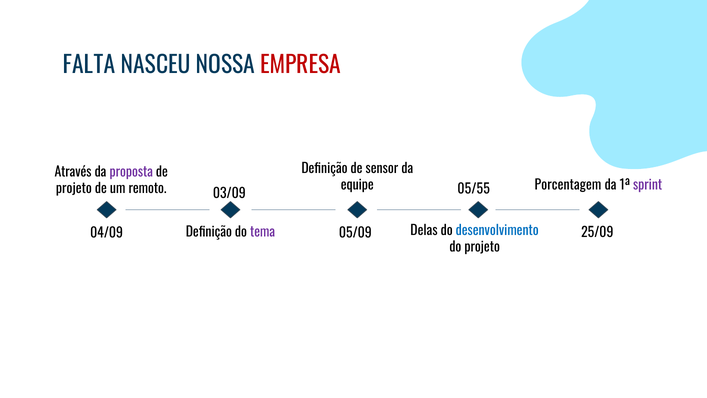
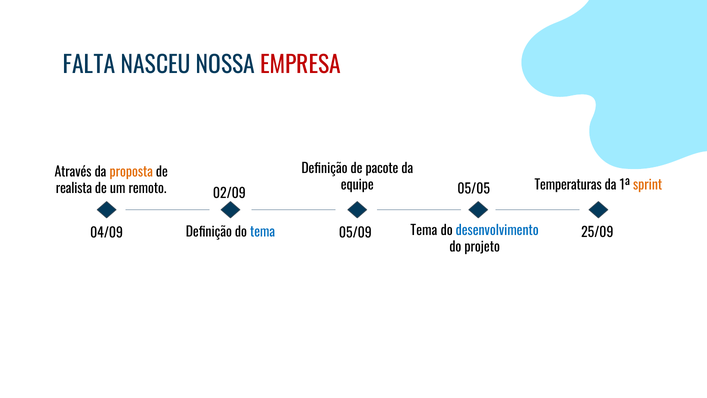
sensor: sensor -> pacote (382, 169)
proposta colour: purple -> orange (131, 172)
Porcentagem: Porcentagem -> Temperaturas (568, 185)
sprint colour: purple -> orange (648, 185)
projeto: projeto -> realista (74, 188)
05/55: 05/55 -> 05/05 (474, 189)
03/09: 03/09 -> 02/09 (229, 194)
Delas: Delas -> Tema (424, 230)
tema colour: purple -> blue (263, 232)
